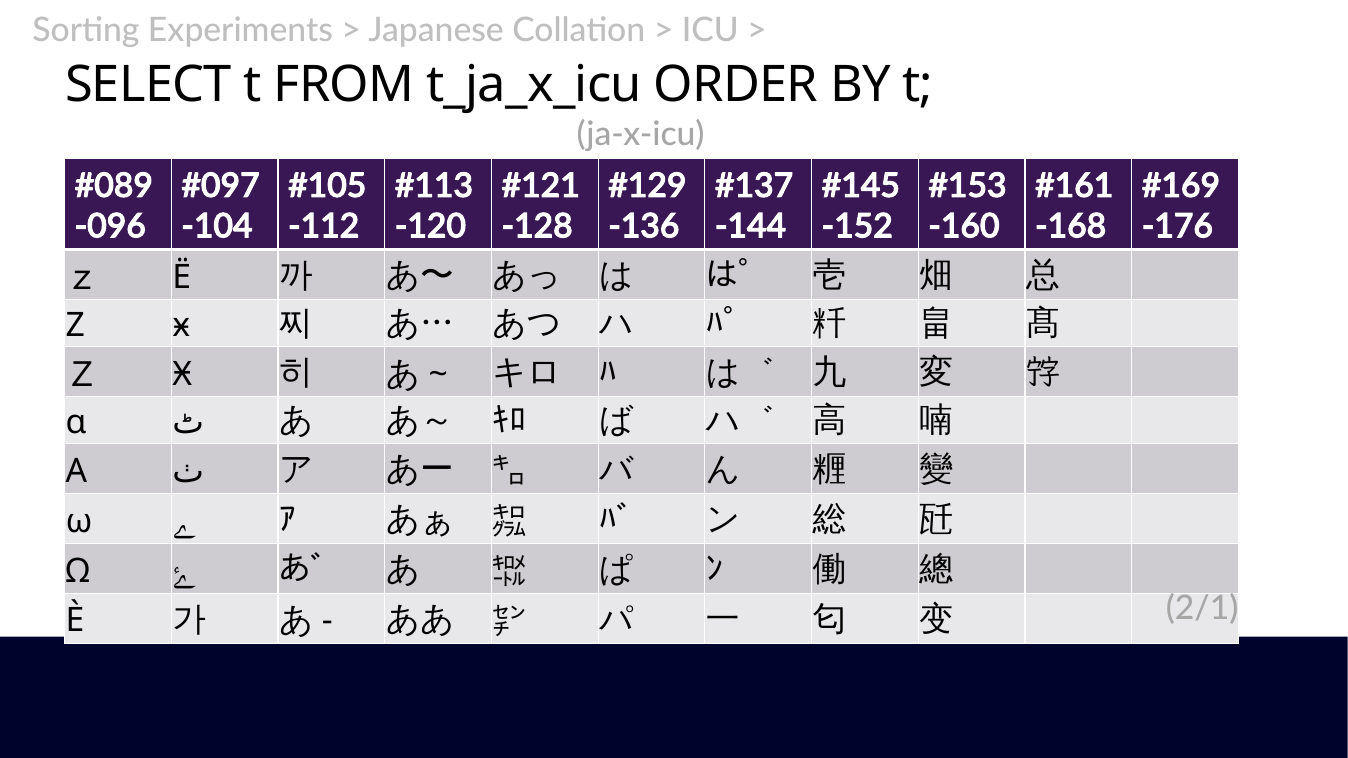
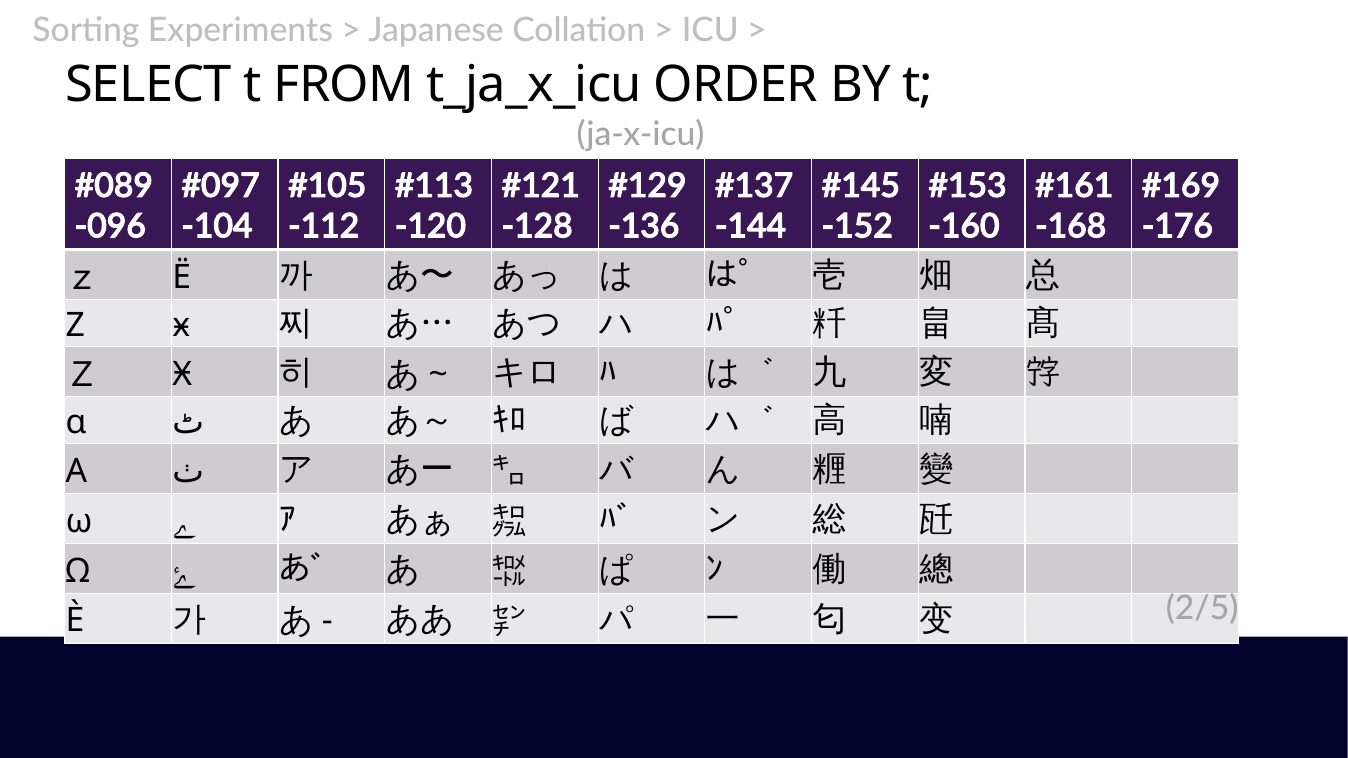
2/1: 2/1 -> 2/5 (1202, 608)
